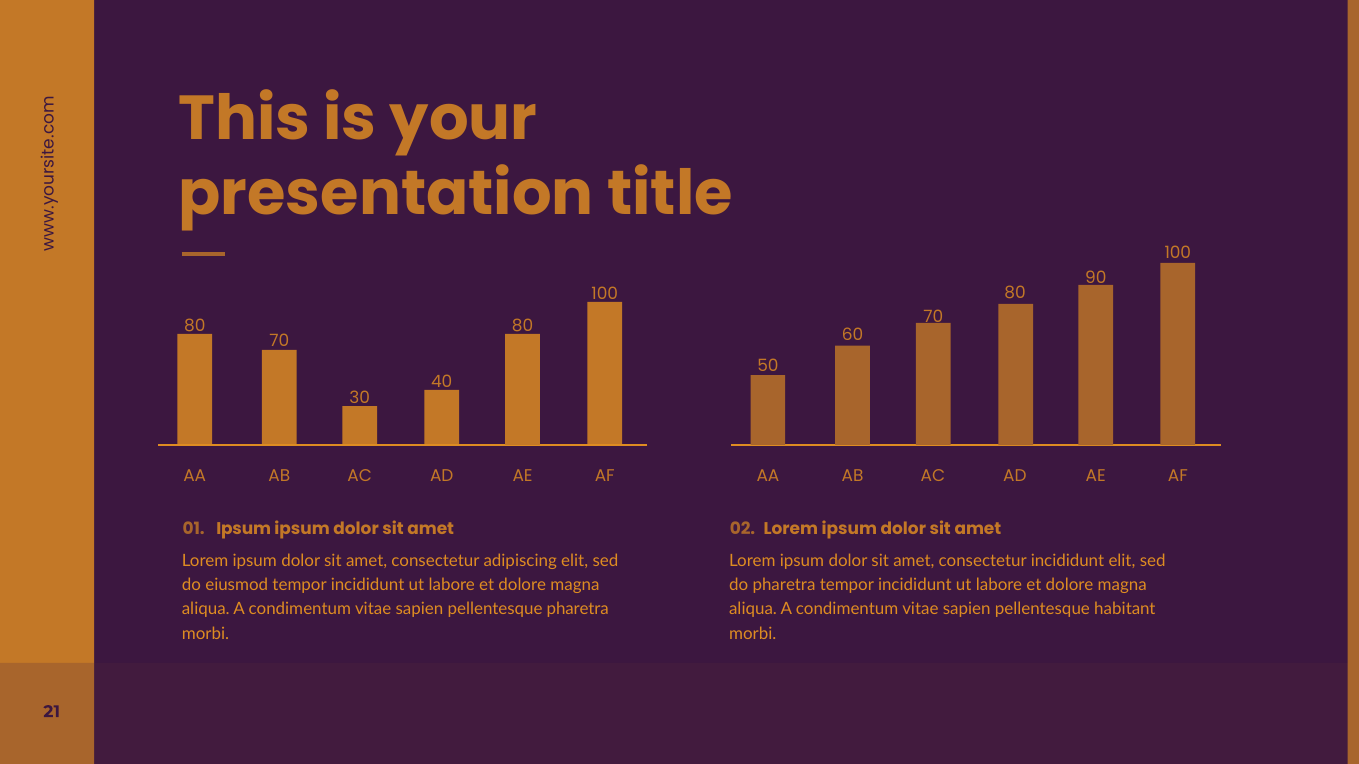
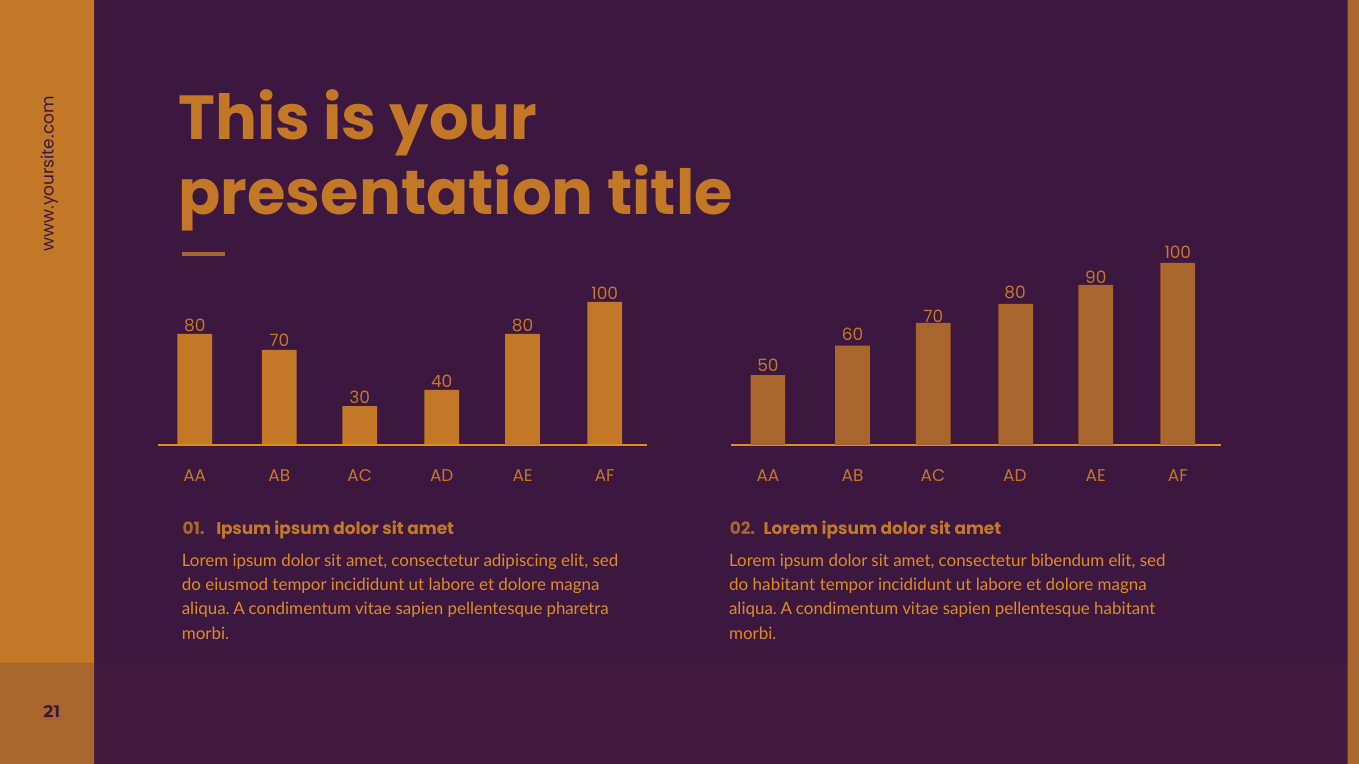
consectetur incididunt: incididunt -> bibendum (1068, 561)
do pharetra: pharetra -> habitant (784, 585)
